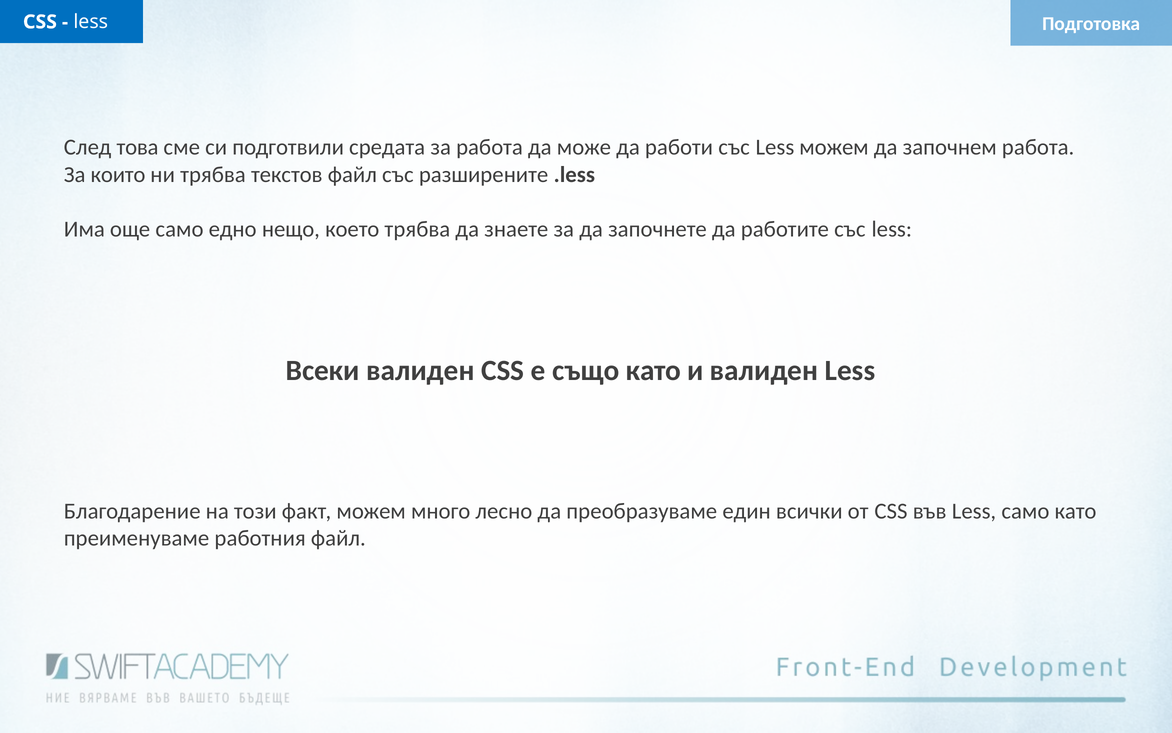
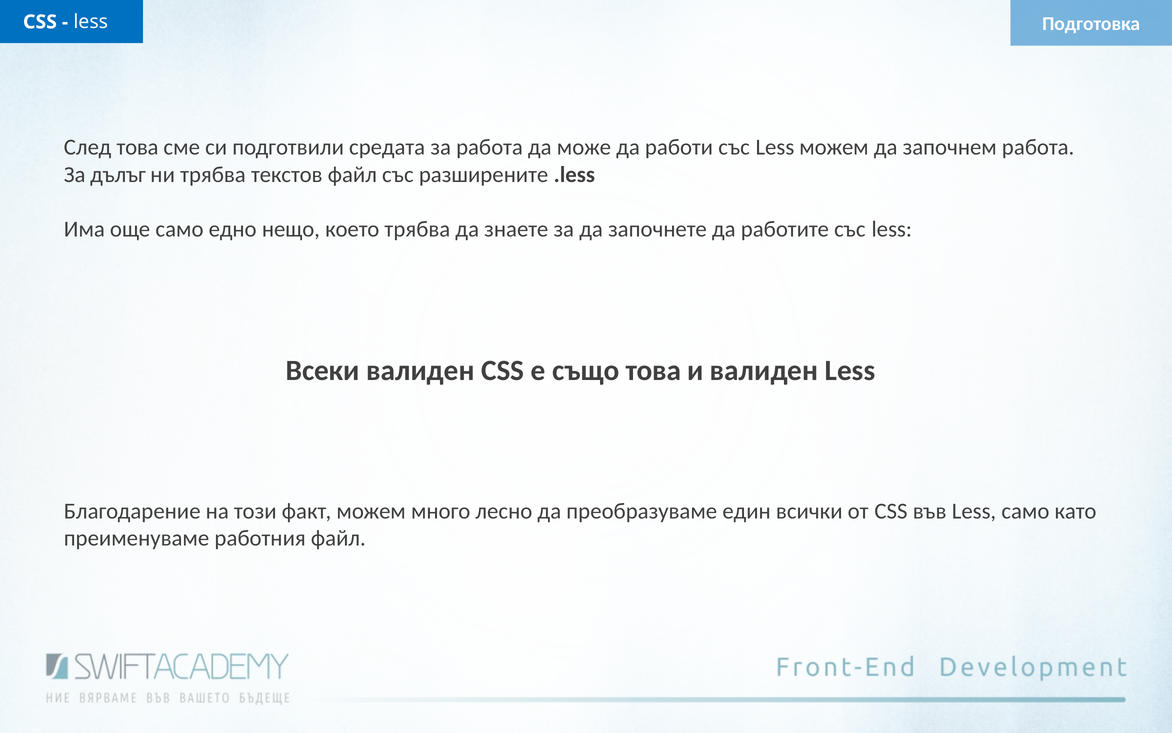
които: които -> дълъг (118, 175)
също като: като -> това (653, 370)
